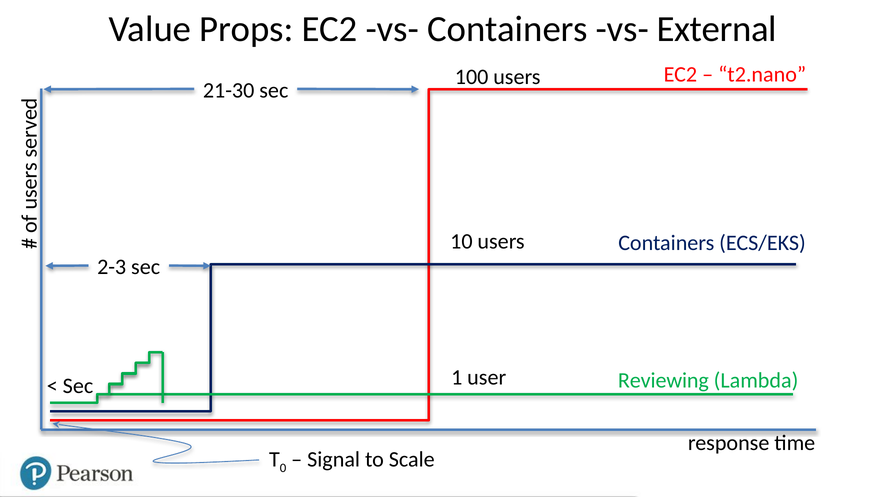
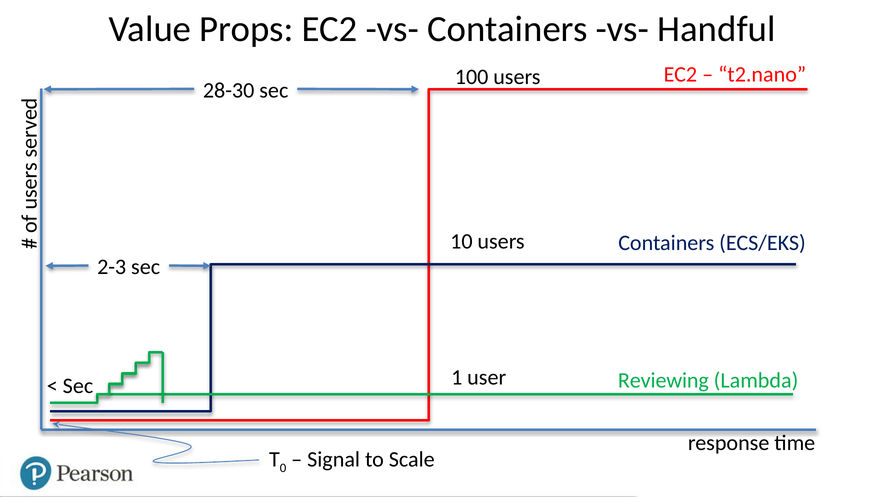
External: External -> Handful (716, 29)
21-30: 21-30 -> 28-30 (229, 91)
